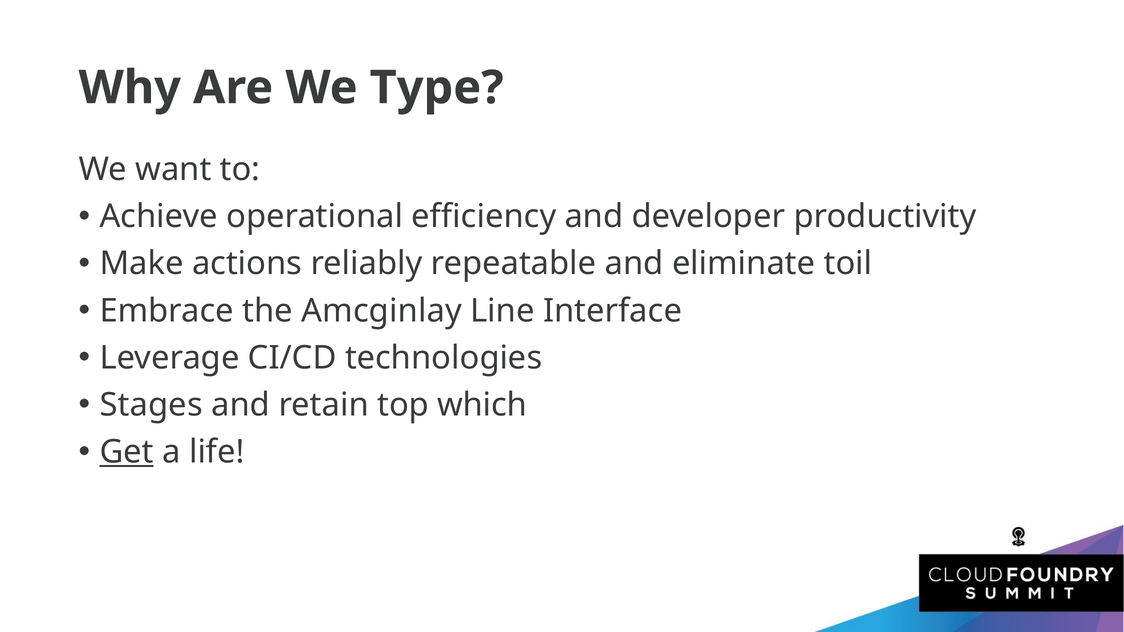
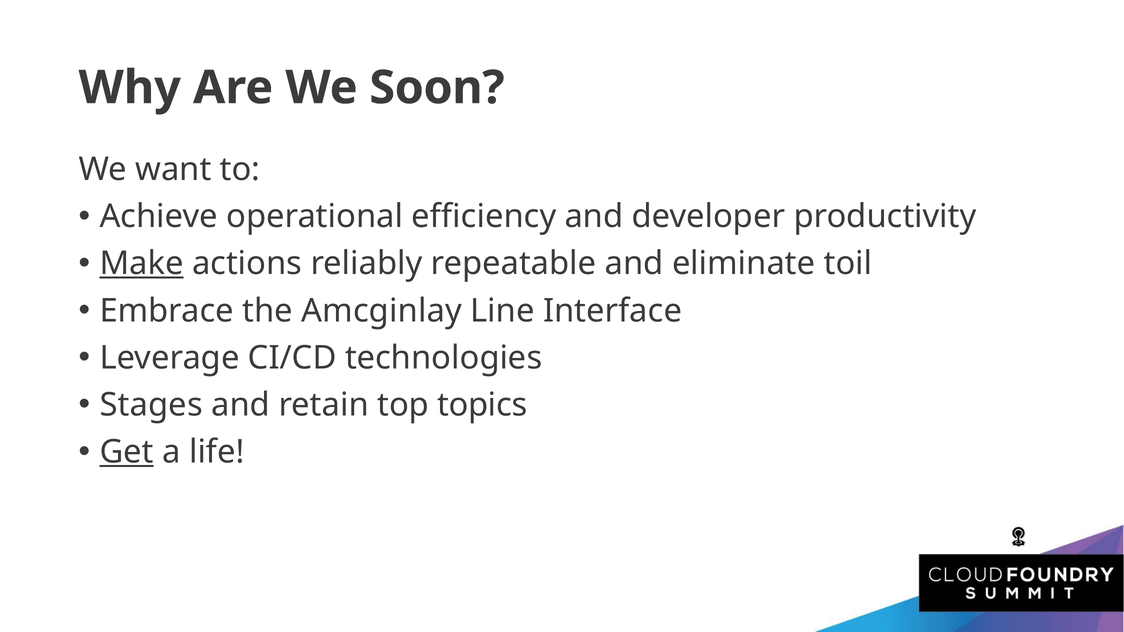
Type: Type -> Soon (437, 88)
Make underline: none -> present (142, 264)
which: which -> topics (482, 405)
